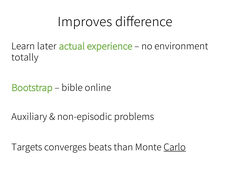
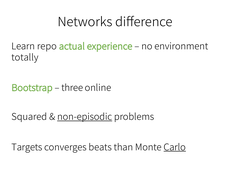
Improves: Improves -> Networks (85, 22)
later: later -> repo (47, 47)
bible: bible -> three (72, 88)
Auxiliary: Auxiliary -> Squared (29, 117)
non-episodic underline: none -> present (85, 117)
